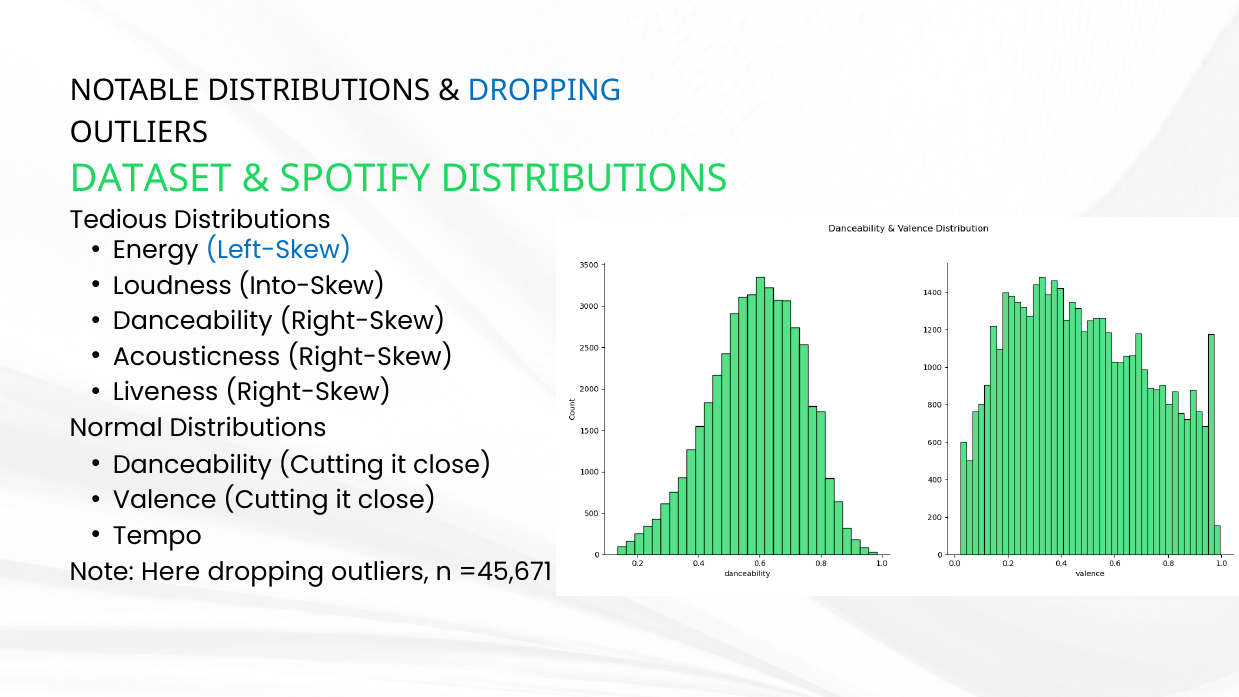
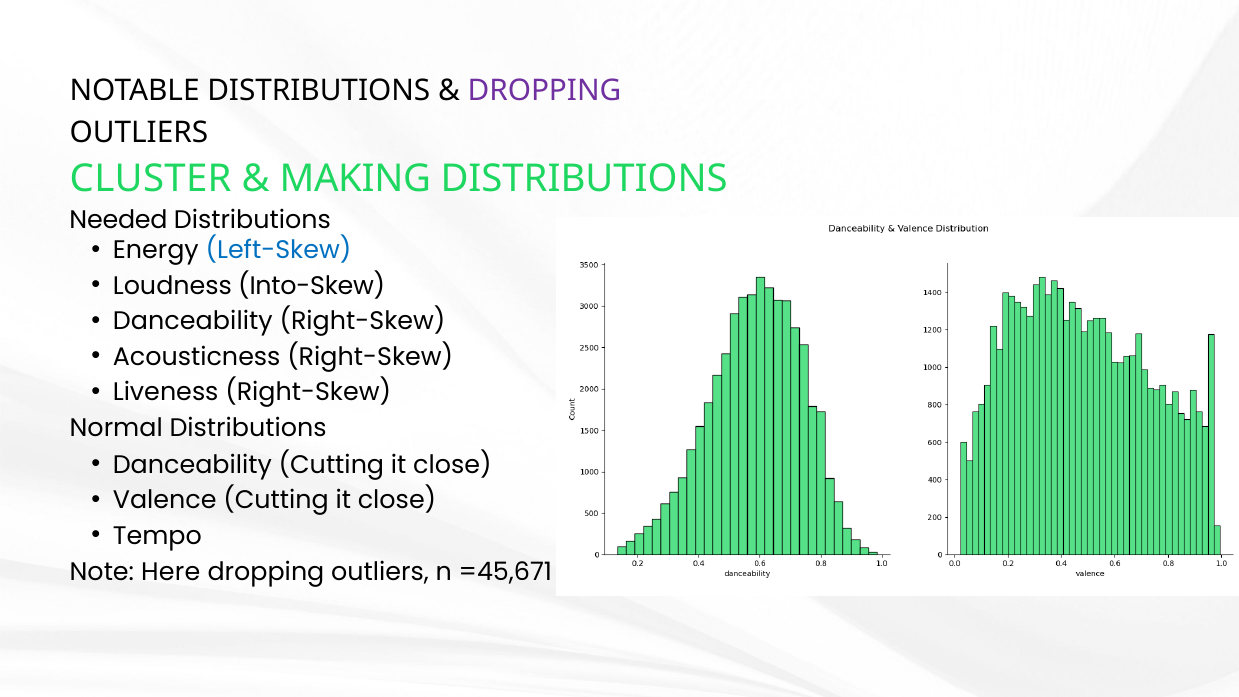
DROPPING colour: blue -> purple (544, 91)
DATASET: DATASET -> CLUSTER (151, 179)
SPOTIFY: SPOTIFY -> MAKING (355, 179)
Tedious: Tedious -> Needed (119, 220)
